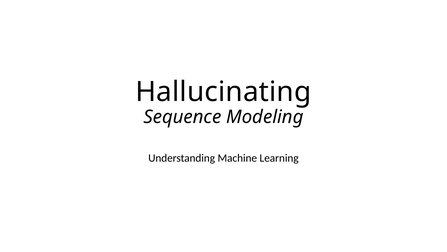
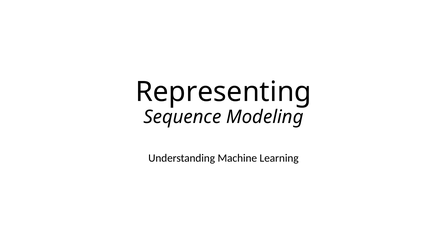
Hallucinating: Hallucinating -> Representing (223, 92)
